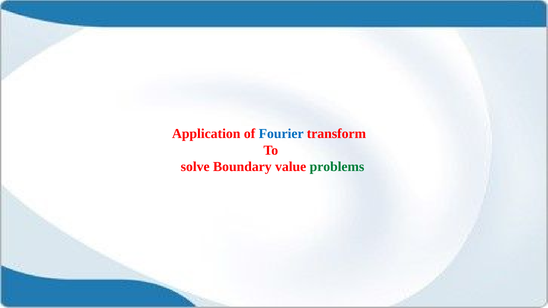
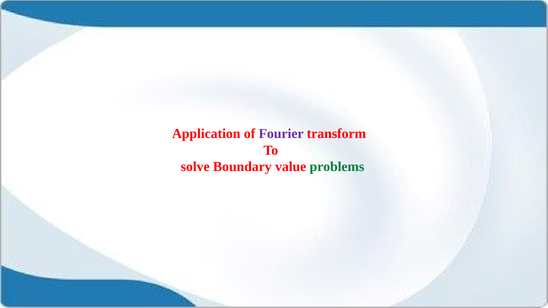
Fourier colour: blue -> purple (281, 134)
